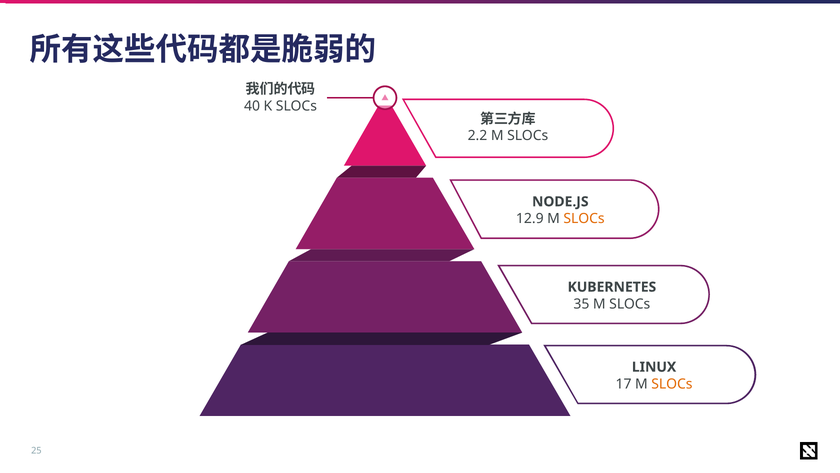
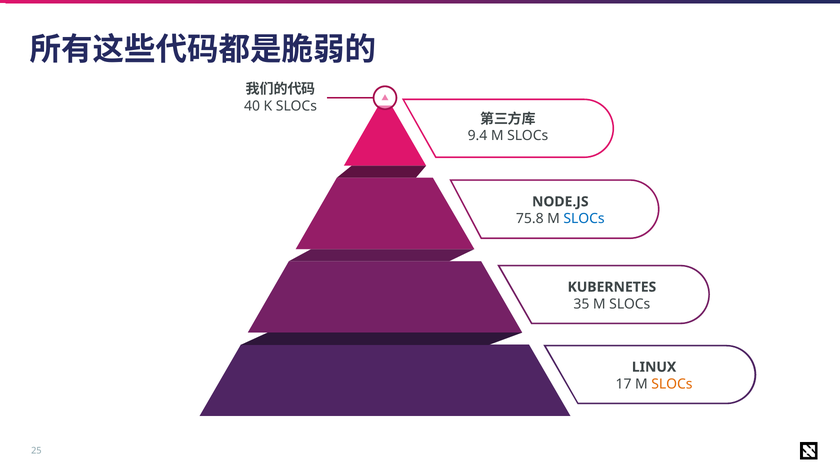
2.2: 2.2 -> 9.4 (477, 136)
12.9: 12.9 -> 75.8 (530, 218)
SLOCs colour: orange -> blue (584, 218)
